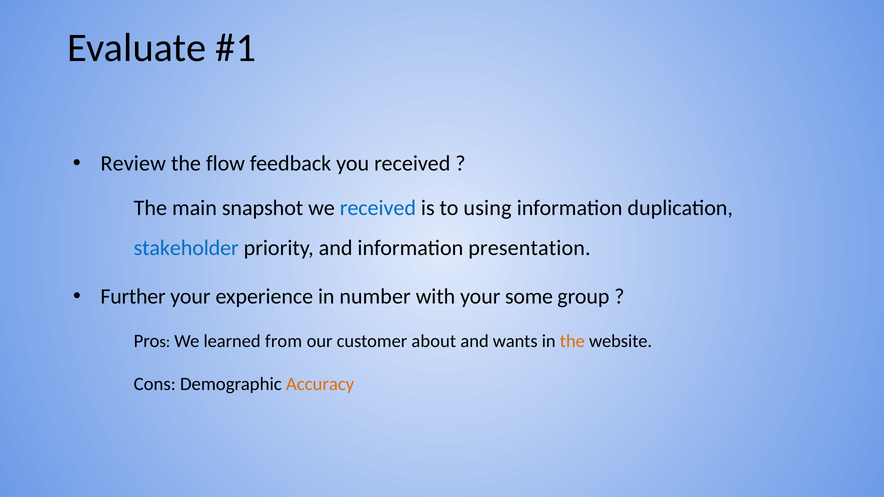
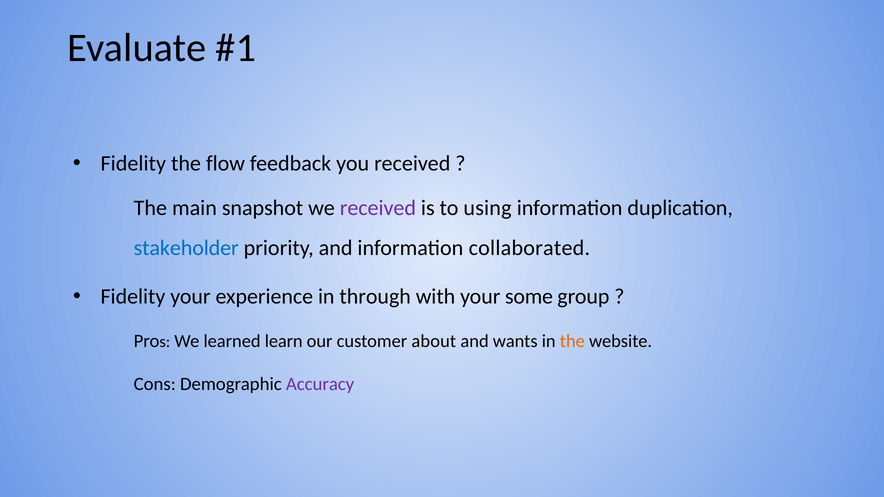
Review: Review -> Fidelity (133, 164)
received colour: blue -> purple (378, 208)
presentation: presentation -> collaborated (529, 248)
Further: Further -> Fidelity (133, 297)
number: number -> through (375, 297)
from: from -> learn (284, 341)
Accuracy colour: orange -> purple (320, 384)
